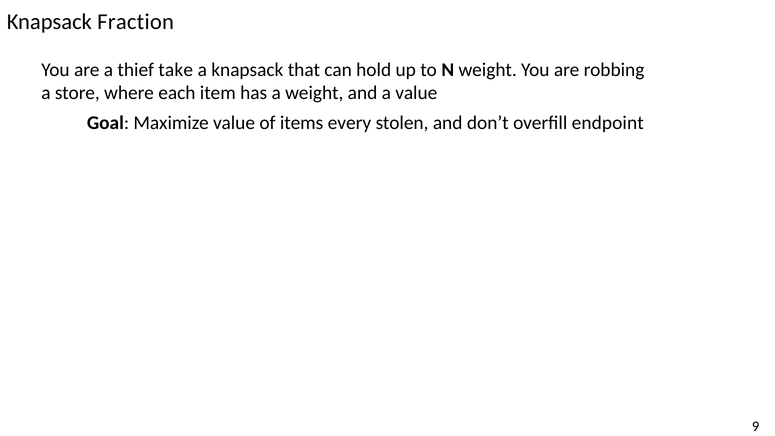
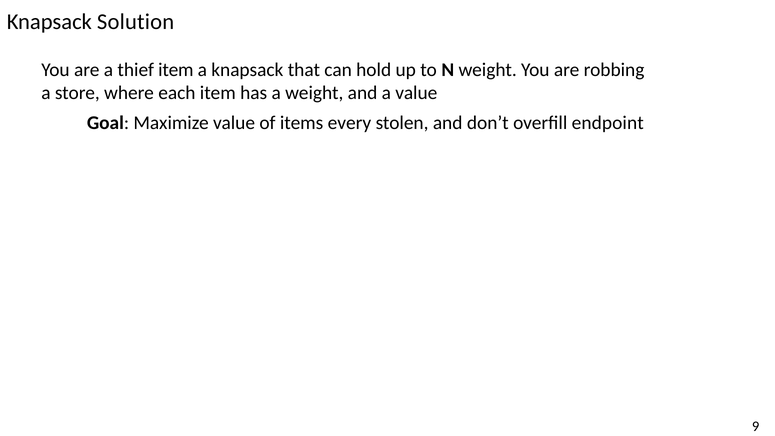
Fraction: Fraction -> Solution (136, 22)
thief take: take -> item (176, 70)
